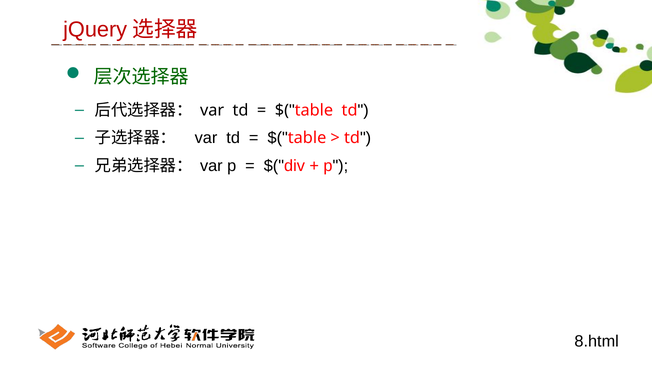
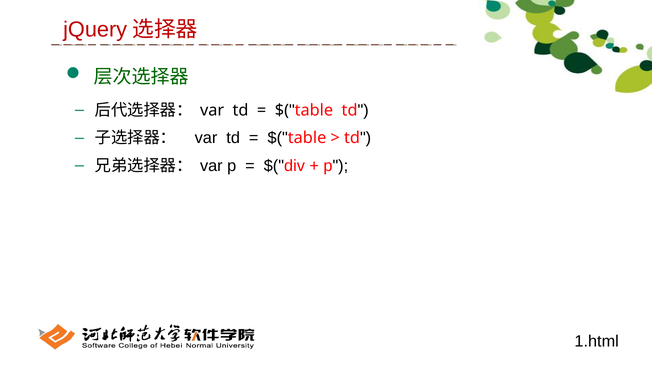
8.html: 8.html -> 1.html (597, 341)
